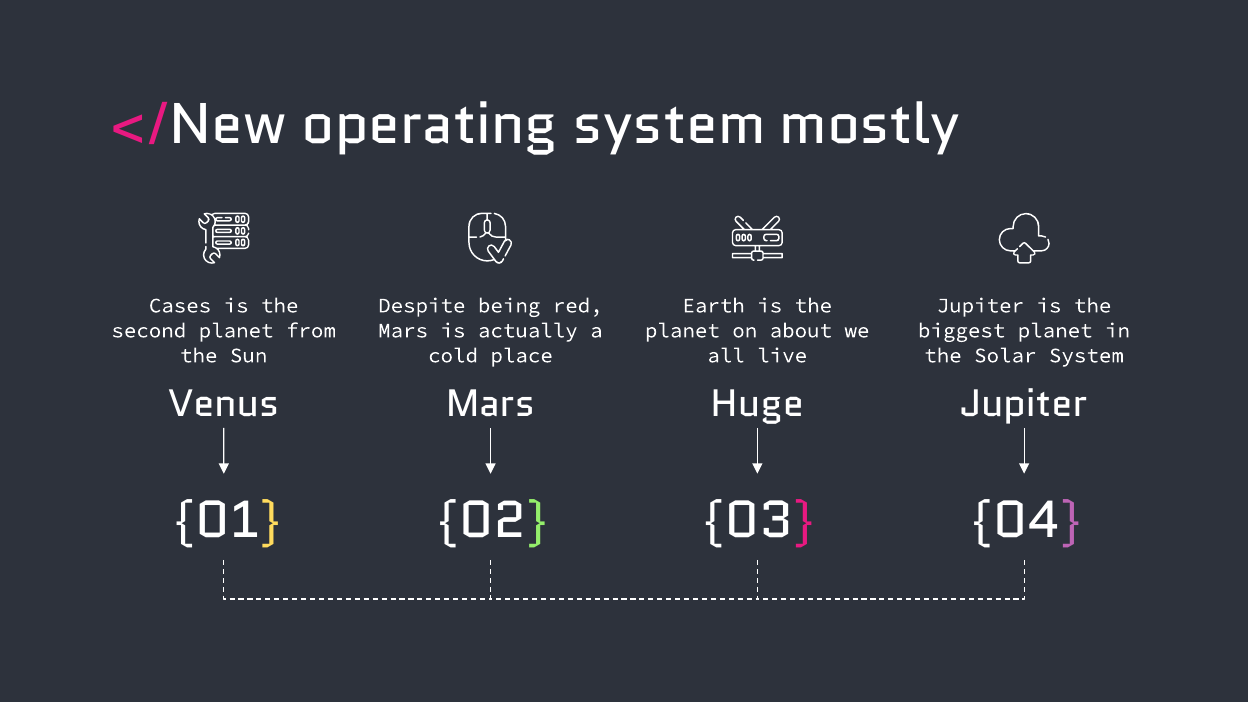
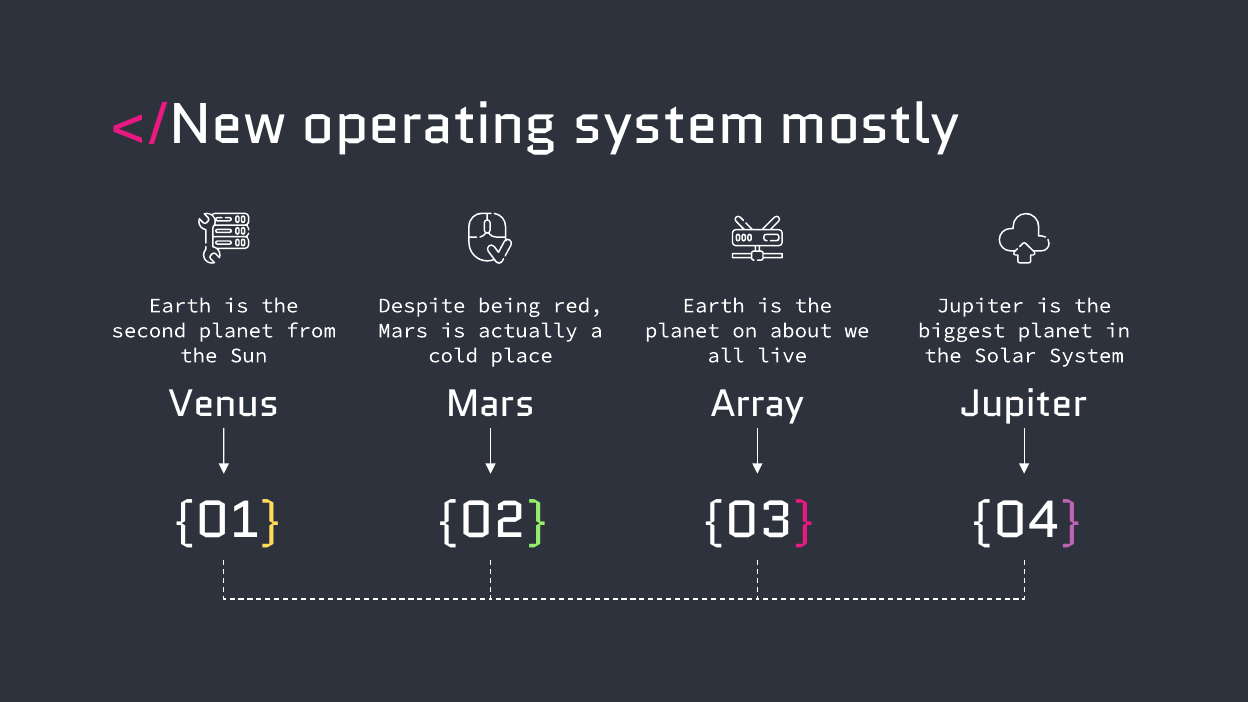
Cases: Cases -> Earth (180, 306)
Huge: Huge -> Array (757, 403)
